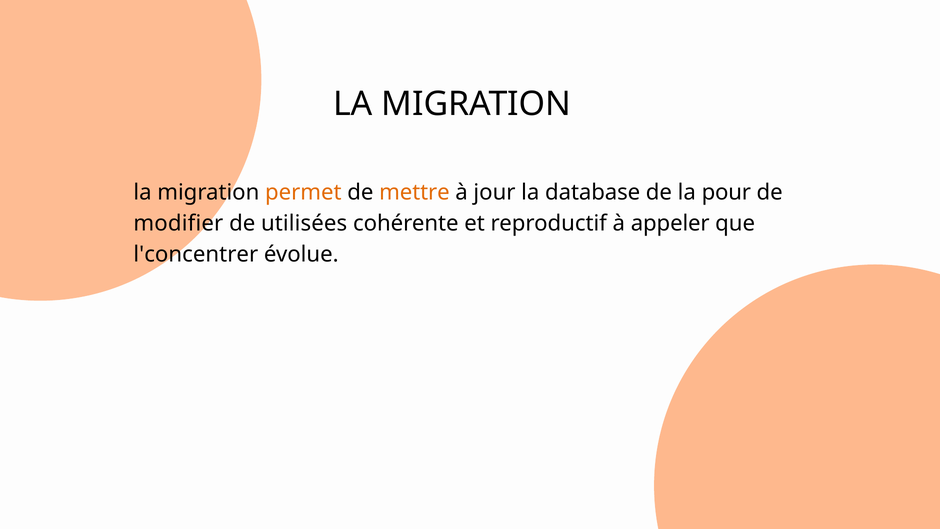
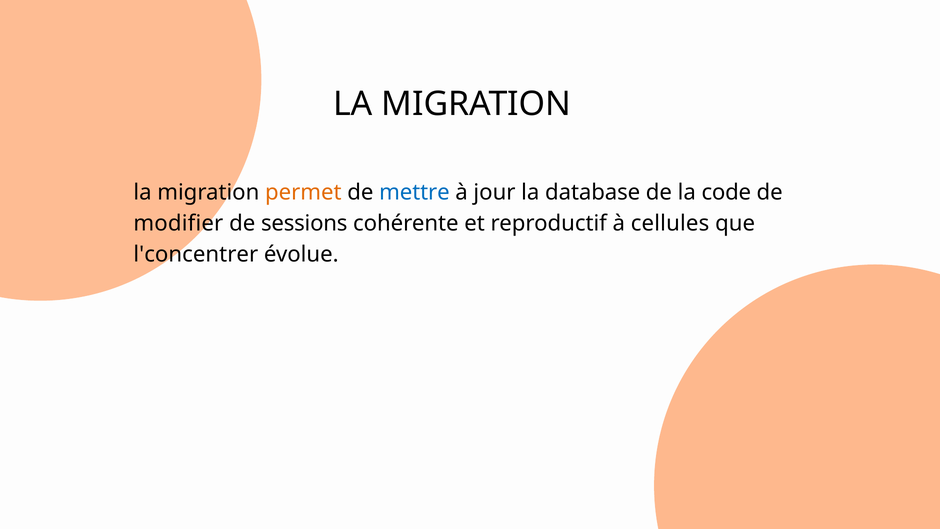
mettre colour: orange -> blue (414, 192)
pour: pour -> code (726, 192)
utilisées: utilisées -> sessions (304, 223)
appeler: appeler -> cellules (670, 223)
